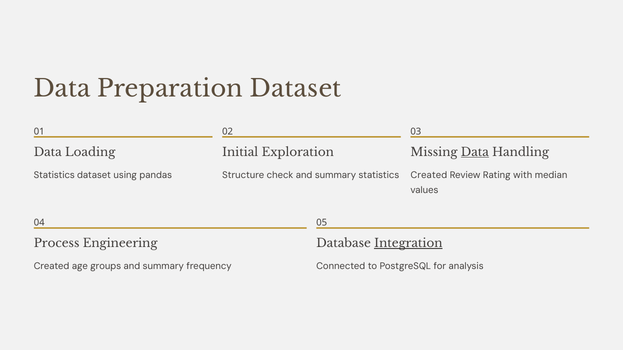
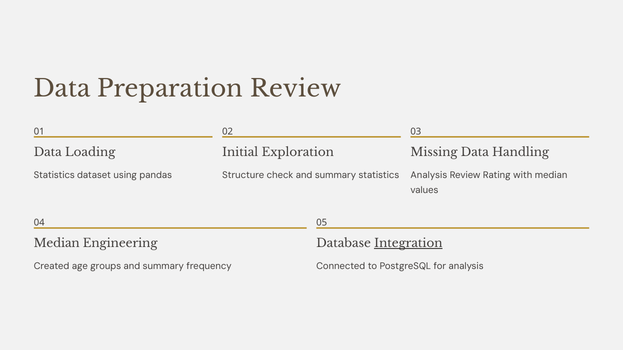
Preparation Dataset: Dataset -> Review (296, 89)
Data underline: present -> none (475, 152)
Created: Created -> Analysis (429, 175)
Process: Process -> Median (57, 244)
